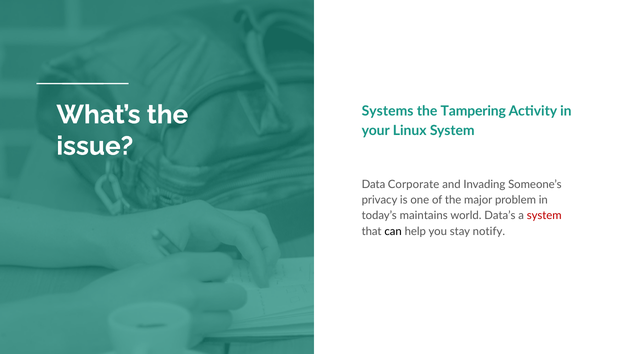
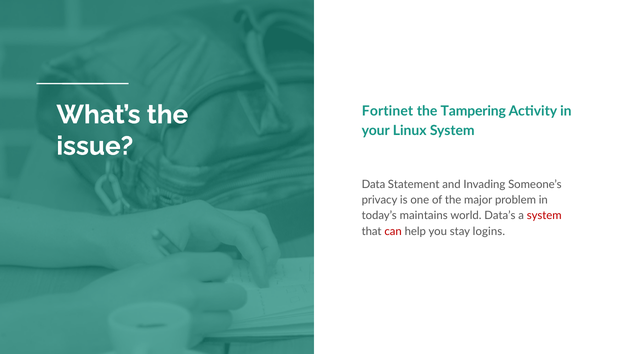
Systems: Systems -> Fortinet (388, 111)
Corporate: Corporate -> Statement (414, 184)
can colour: black -> red (393, 231)
notify: notify -> logins (489, 231)
